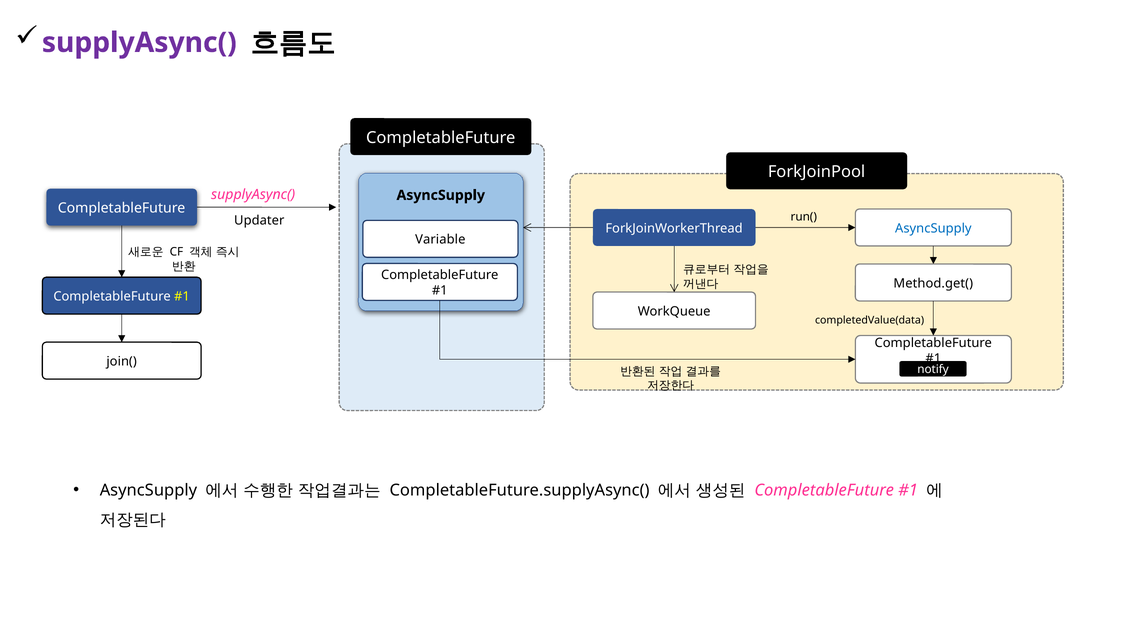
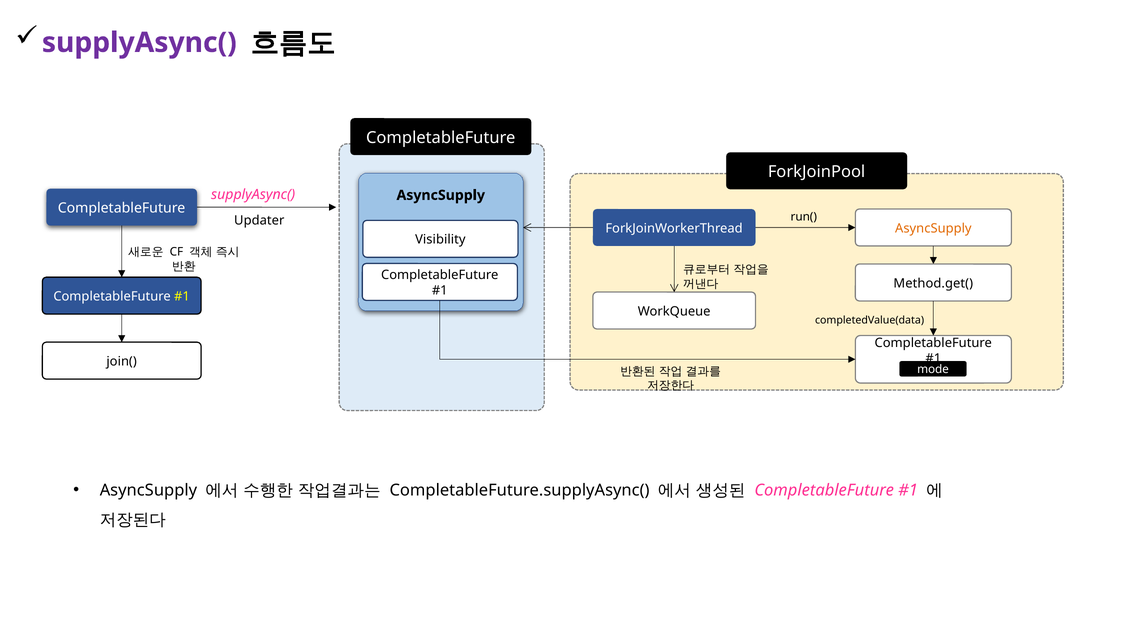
AsyncSupply colour: blue -> orange (933, 228)
Variable: Variable -> Visibility (440, 240)
notify: notify -> mode (933, 370)
